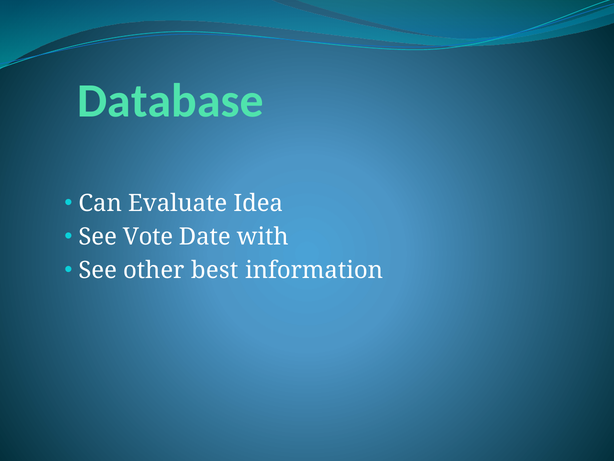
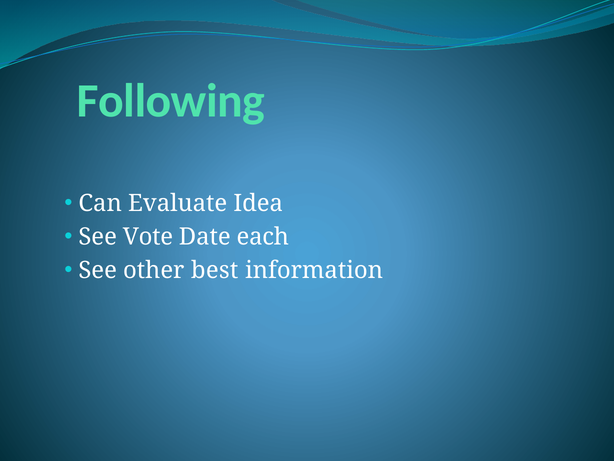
Database: Database -> Following (171, 101)
with: with -> each (263, 237)
